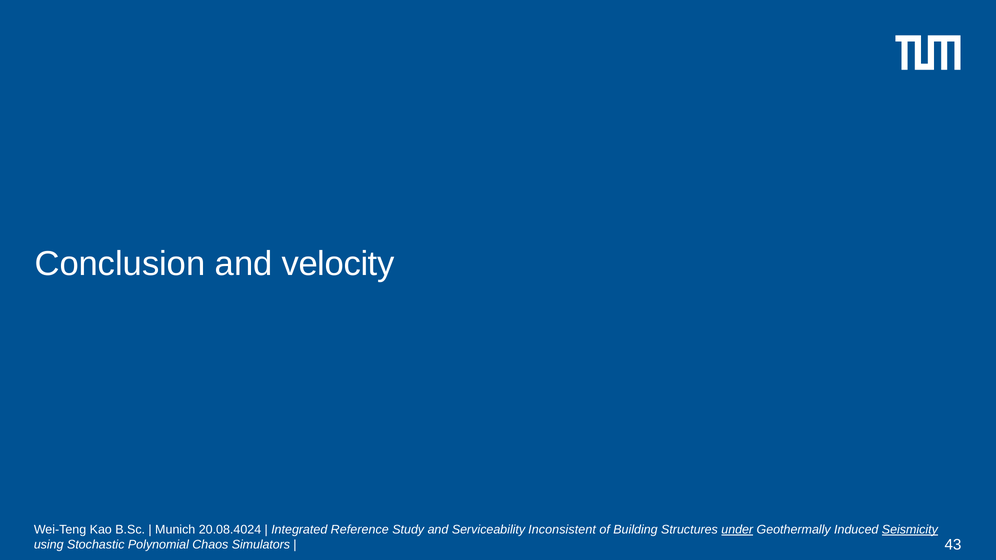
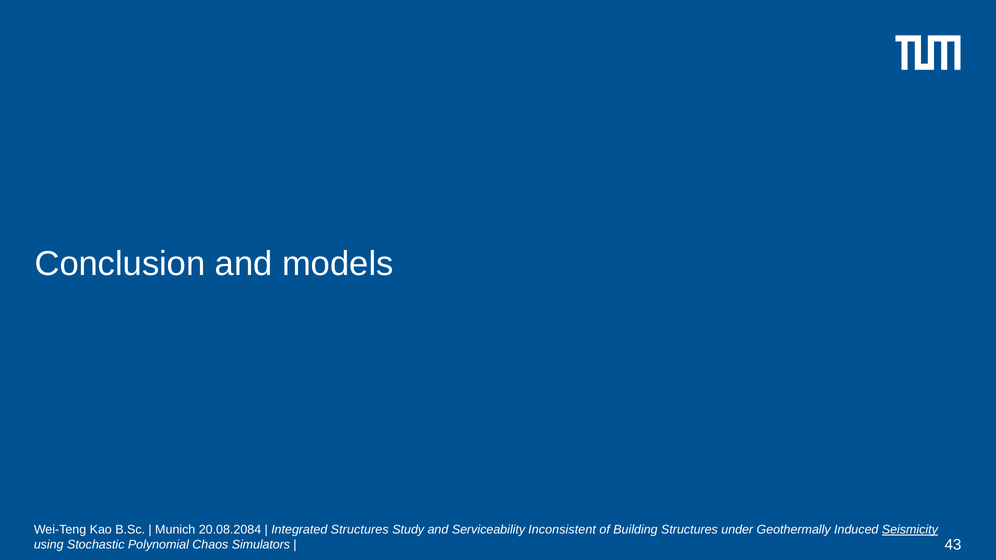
velocity: velocity -> models (338, 264)
20.08.4024: 20.08.4024 -> 20.08.2084 (230, 530)
Integrated Reference: Reference -> Structures (360, 530)
under underline: present -> none (737, 530)
